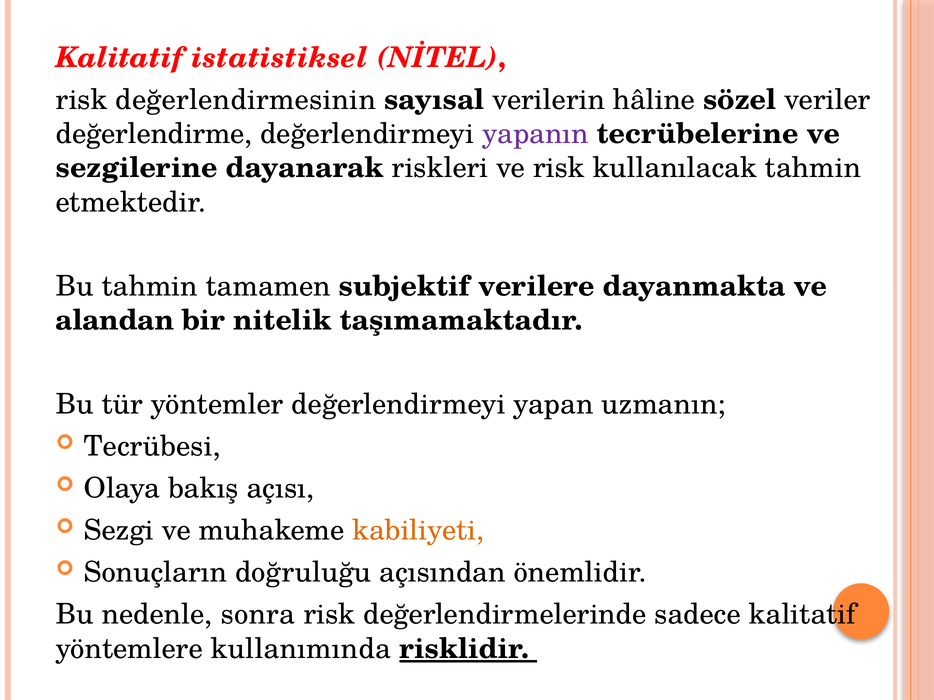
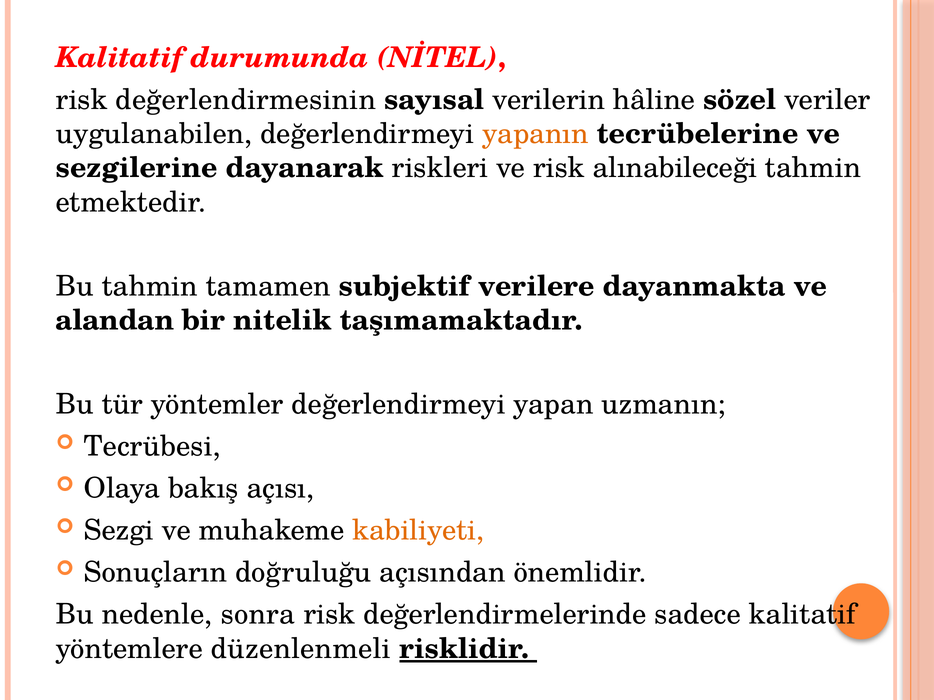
istatistiksel: istatistiksel -> durumunda (280, 58)
değerlendirme: değerlendirme -> uygulanabilen (154, 134)
yapanın colour: purple -> orange (535, 134)
kullanılacak: kullanılacak -> alınabileceği (675, 168)
kullanımında: kullanımında -> düzenlenmeli (301, 649)
